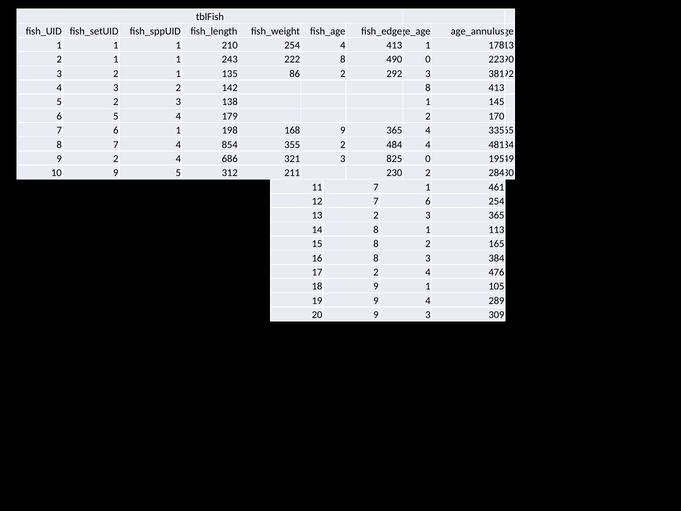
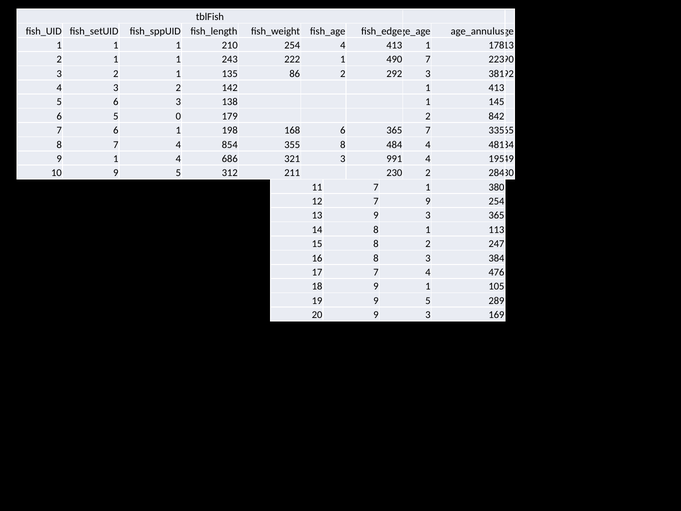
8: 8 -> 1 (343, 59)
0: 0 -> 7 (428, 59)
8: 8 -> 1 (428, 88)
2: 2 -> 6 (116, 102)
5 4: 4 -> 0 (178, 116)
170: 170 -> 842 (496, 116)
9: 9 -> 6 (343, 130)
4: 4 -> 7 (428, 130)
2: 2 -> 8 (343, 145)
2: 2 -> 1 (116, 159)
825: 825 -> 991 (394, 159)
0: 0 -> 4 (428, 159)
461: 461 -> 380 (496, 187)
12 7 6: 6 -> 9 (428, 201)
13 2: 2 -> 9 (376, 215)
165: 165 -> 247 (496, 244)
17 2: 2 -> 7 (376, 272)
19 9 4: 4 -> 5 (428, 301)
309: 309 -> 169 (496, 315)
